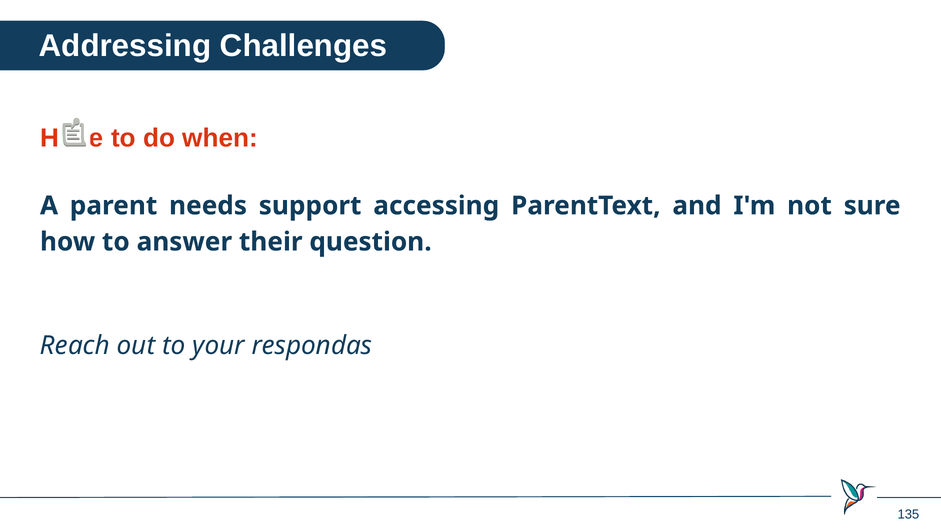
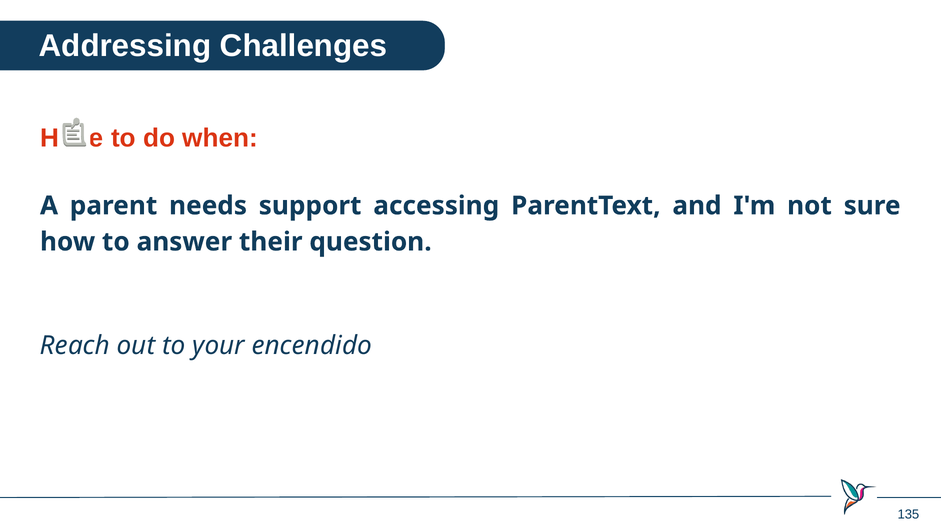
respondas: respondas -> encendido (312, 345)
